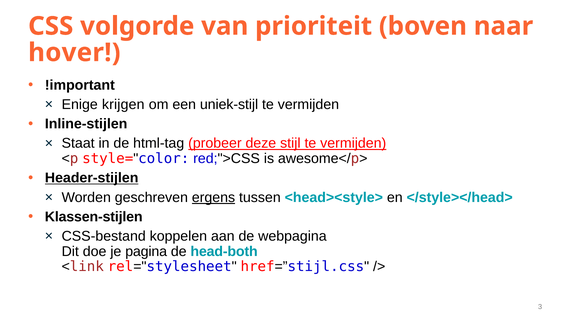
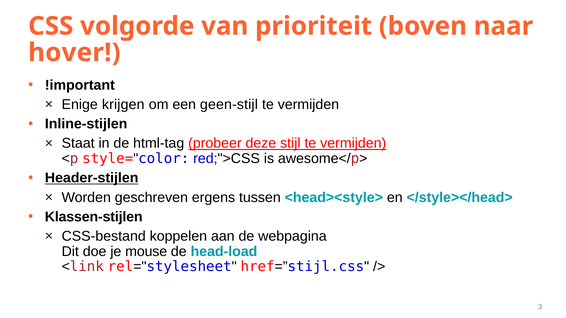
uniek-stijl: uniek-stijl -> geen-stijl (229, 105)
ergens underline: present -> none (213, 198)
pagina: pagina -> mouse (146, 252)
head-both: head-both -> head-load (224, 252)
